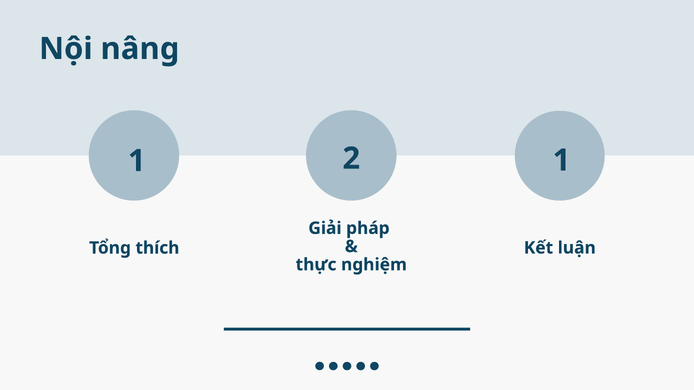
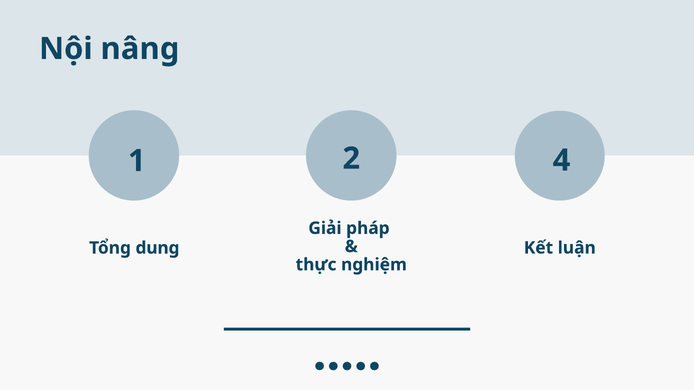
2 1: 1 -> 4 (562, 161)
thích: thích -> dung (157, 248)
